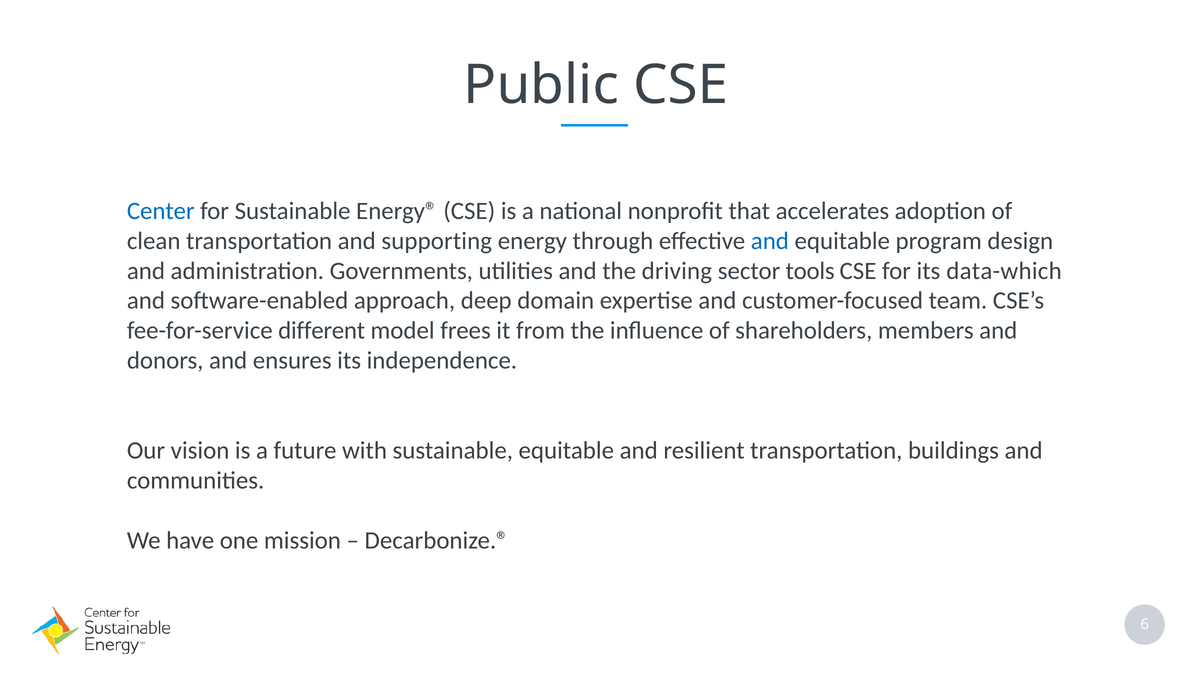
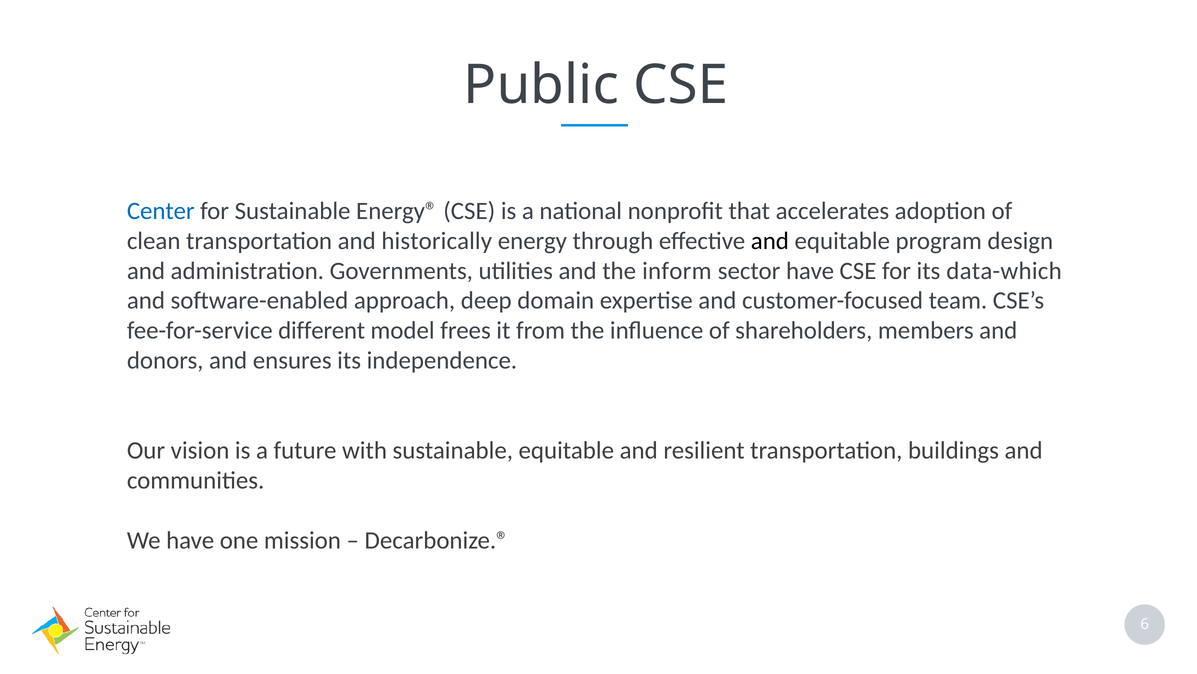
supporting: supporting -> historically (437, 241)
and colour: blue -> black (770, 241)
driving: driving -> inform (677, 271)
sector tools: tools -> have (810, 271)
